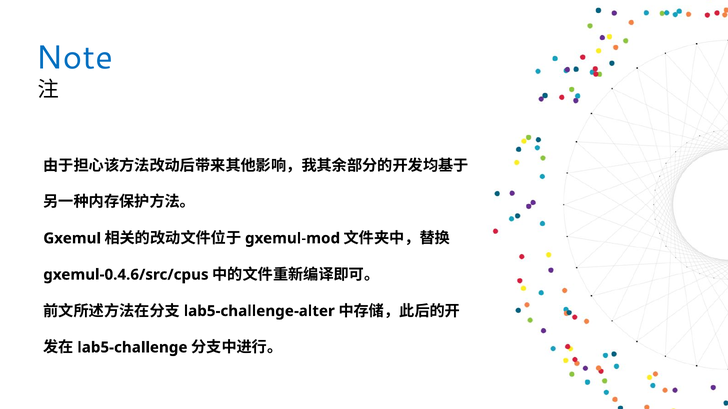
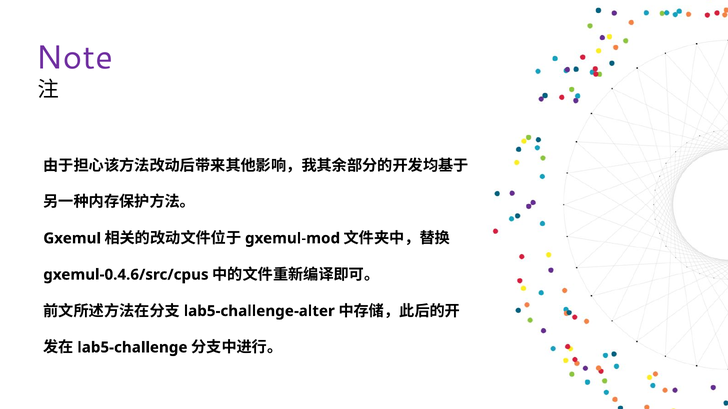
Note colour: blue -> purple (74, 58)
